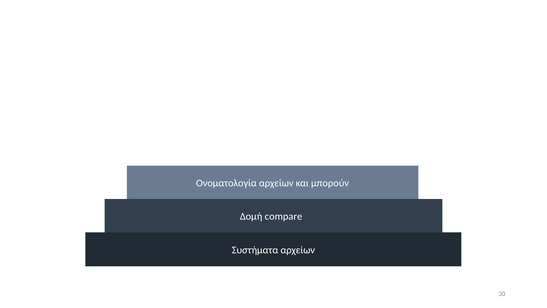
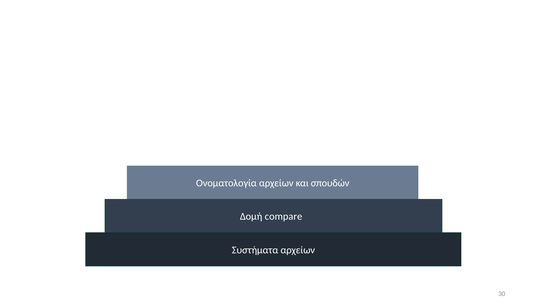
μπορούν: μπορούν -> σπουδών (330, 183)
